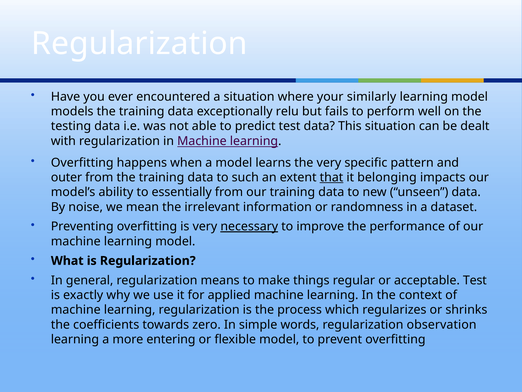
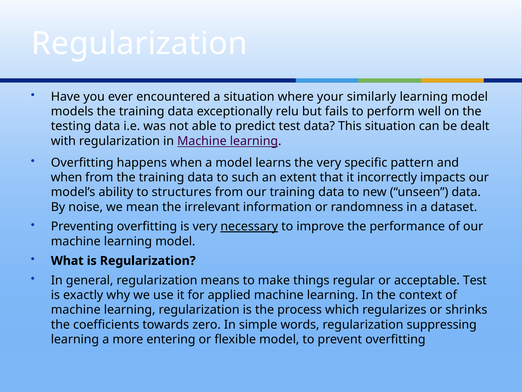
outer: outer -> when (67, 177)
that underline: present -> none (331, 177)
belonging: belonging -> incorrectly (387, 177)
essentially: essentially -> structures (182, 192)
observation: observation -> suppressing (442, 324)
